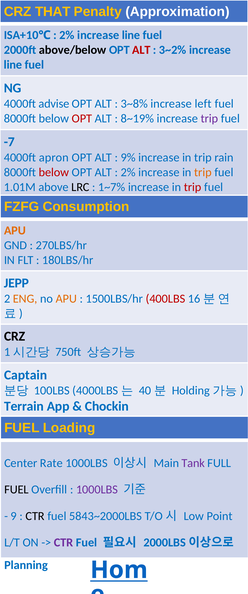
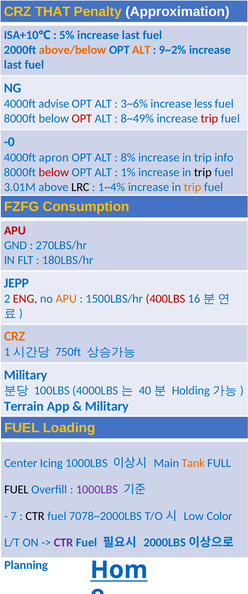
2%: 2% -> 5% (67, 35)
line: line -> last (131, 35)
above/below colour: black -> orange (73, 50)
ALT colour: red -> orange (141, 50)
3~2%: 3~2% -> 9~2% (173, 50)
line: line -> last (13, 65)
3~8%: 3~8% -> 3~6% (134, 104)
left: left -> less (203, 104)
8~19%: 8~19% -> 8~49% (137, 118)
trip colour: purple -> red (209, 118)
-7: -7 -> -0 (9, 142)
9%: 9% -> 8% (128, 157)
rain: rain -> info (224, 157)
2%: 2% -> 1% (128, 172)
trip colour: orange -> black (203, 172)
1.01M: 1.01M -> 3.01M (20, 187)
1~7%: 1~7% -> 1~4% (112, 187)
trip colour: red -> orange (193, 187)
APU colour: orange -> red (15, 230)
ENG colour: orange -> red (25, 298)
CRZ colour: black -> orange (15, 336)
Captain: Captain -> Military (26, 375)
Chockin: Chockin -> Military (107, 406)
Rate: Rate -> Icing (51, 462)
Tank colour: purple -> orange (193, 462)
9: 9 -> 7 (14, 515)
5843~2000LBS: 5843~2000LBS -> 7078~2000LBS (106, 515)
Point: Point -> Color (220, 515)
